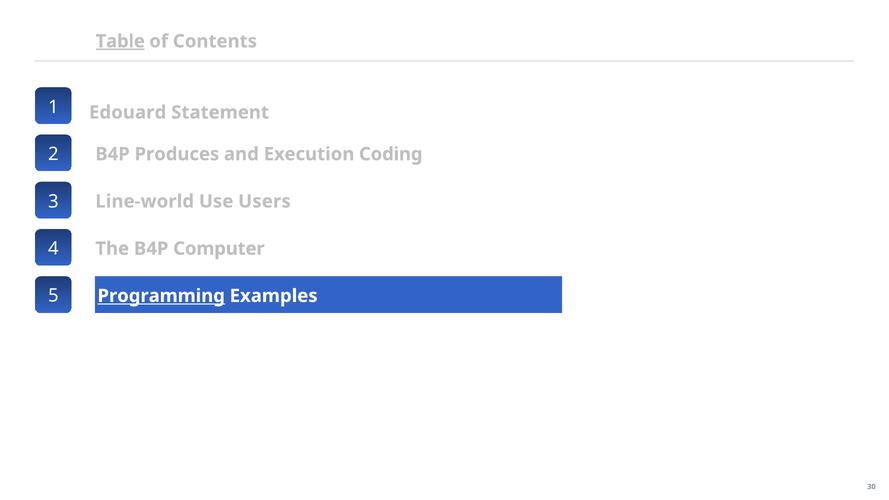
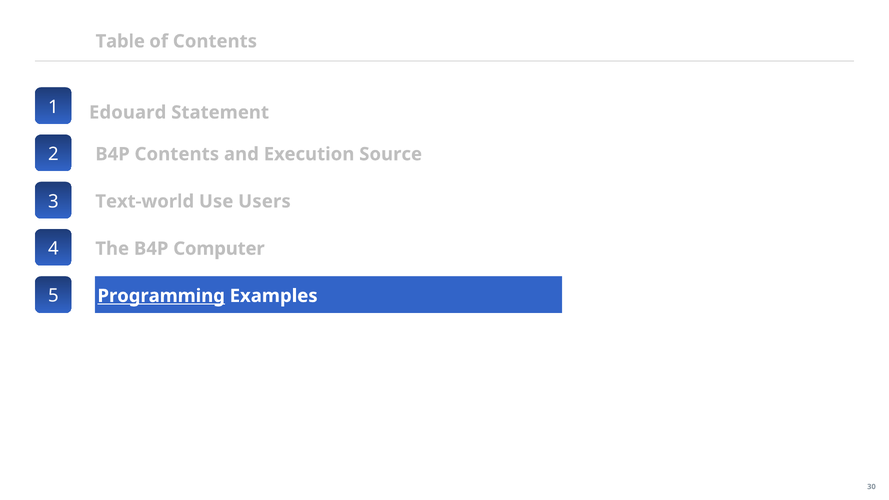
Table underline: present -> none (120, 41)
B4P Produces: Produces -> Contents (177, 154)
Coding: Coding -> Source (391, 154)
Line-world: Line-world -> Text-world (145, 201)
